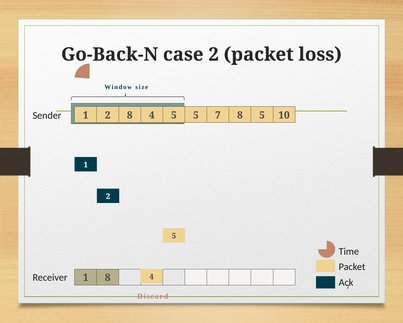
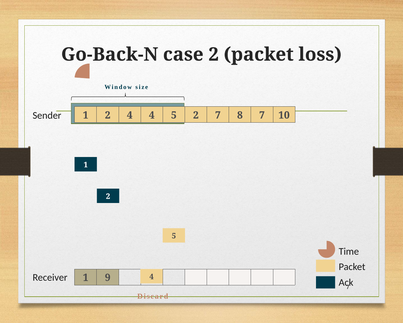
2 8: 8 -> 4 (130, 115)
5 5: 5 -> 2 (196, 115)
8 5: 5 -> 7 (262, 115)
1 8: 8 -> 9 (108, 277)
